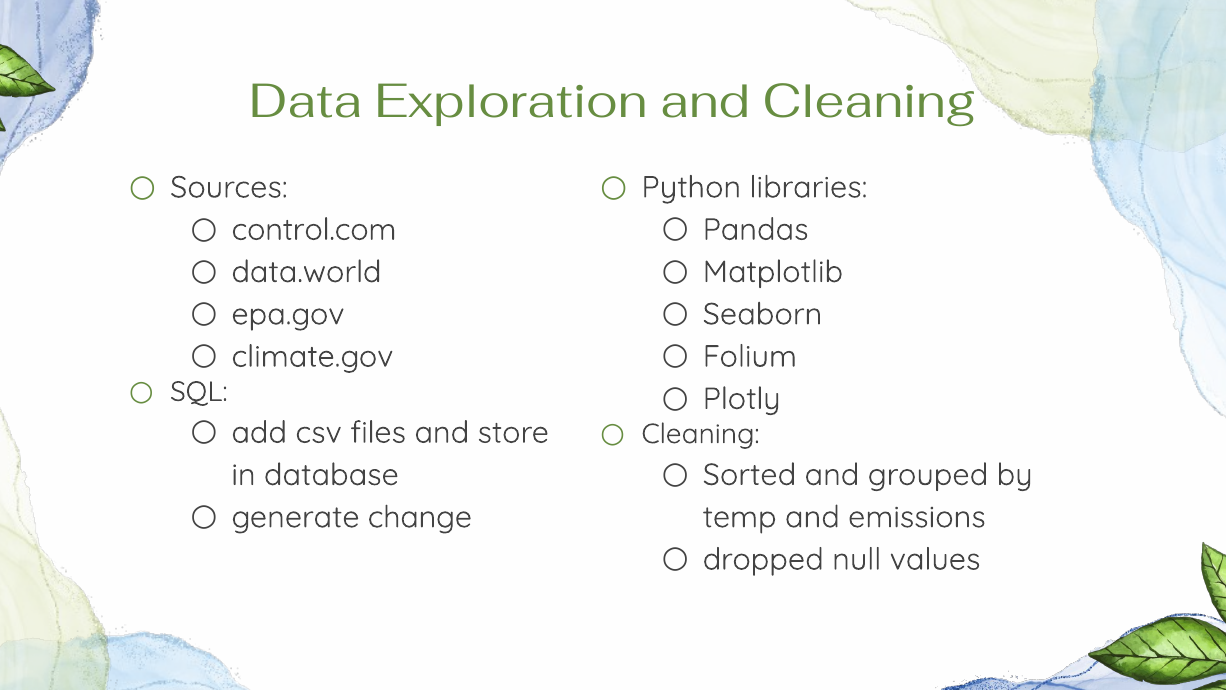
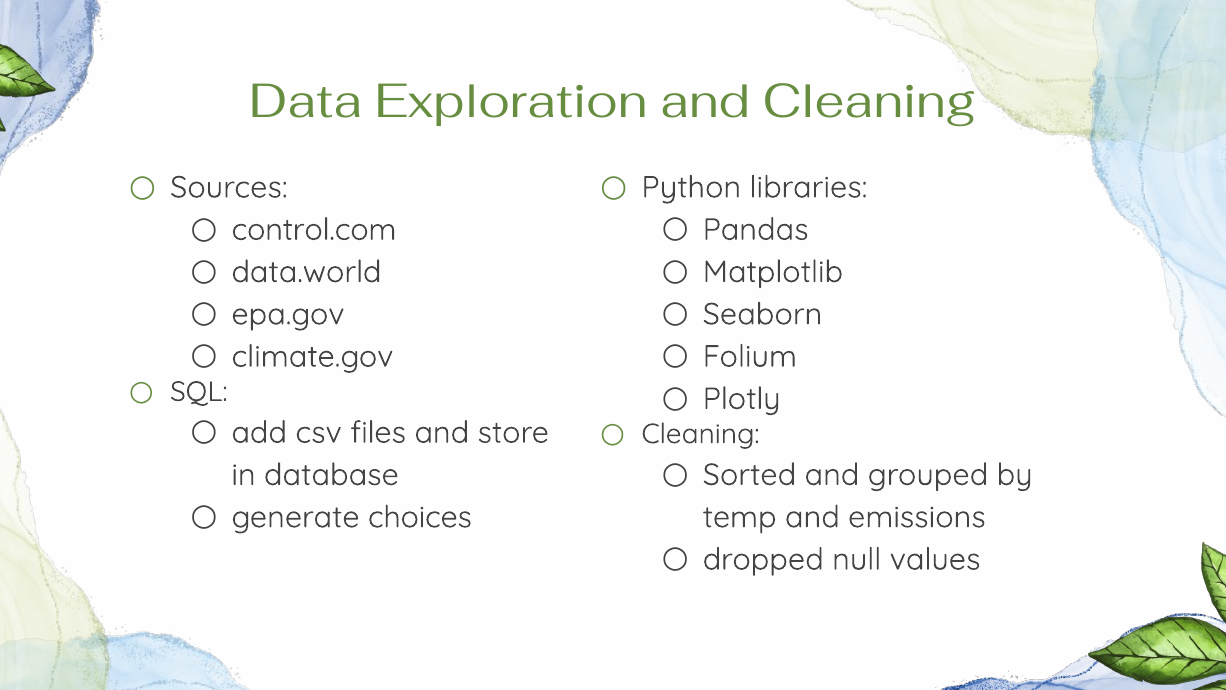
change: change -> choices (420, 517)
